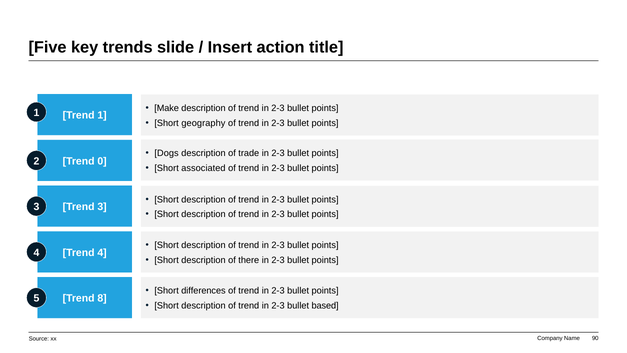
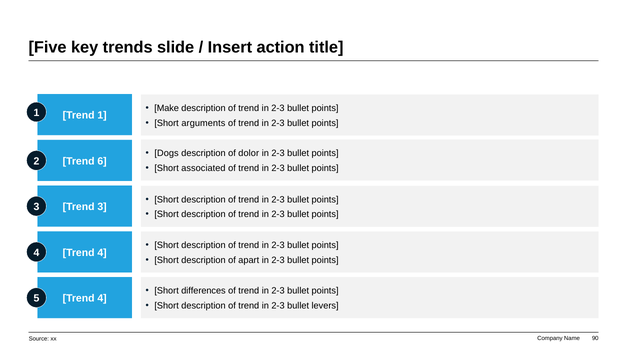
geography: geography -> arguments (203, 123)
trade: trade -> dolor (249, 153)
0: 0 -> 6 (102, 161)
there: there -> apart (249, 260)
8: 8 -> 4 (102, 298)
based: based -> levers (325, 305)
